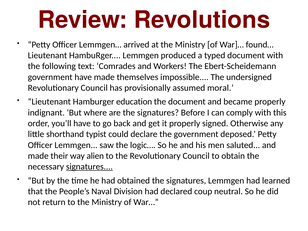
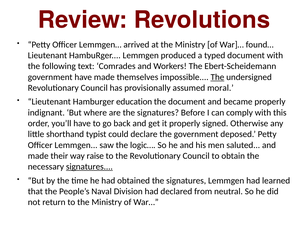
The underline: none -> present (217, 77)
alien: alien -> raise (95, 156)
coup: coup -> from (203, 191)
